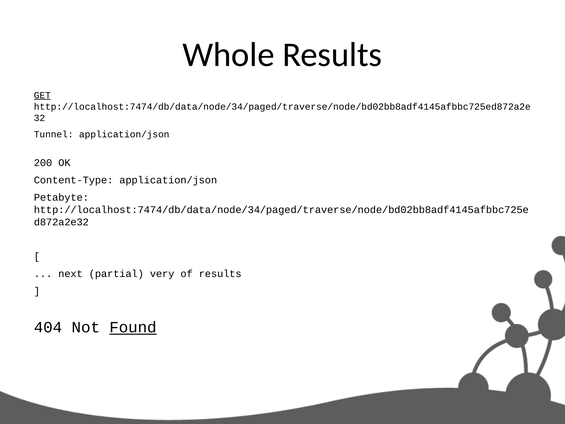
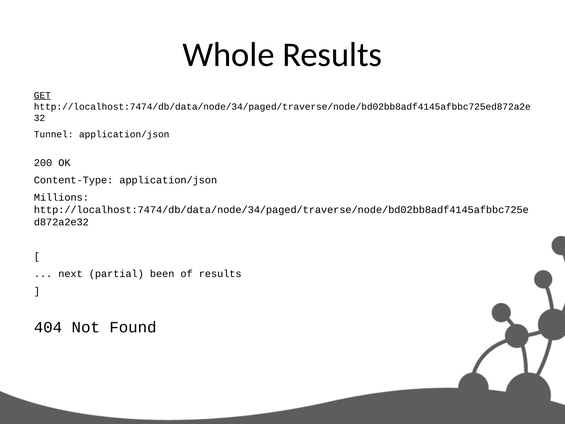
Petabyte: Petabyte -> Millions (61, 197)
very: very -> been (162, 274)
Found underline: present -> none (133, 327)
